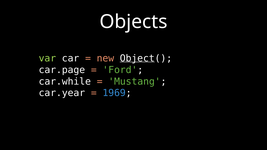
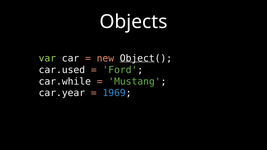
car.page: car.page -> car.used (62, 70)
